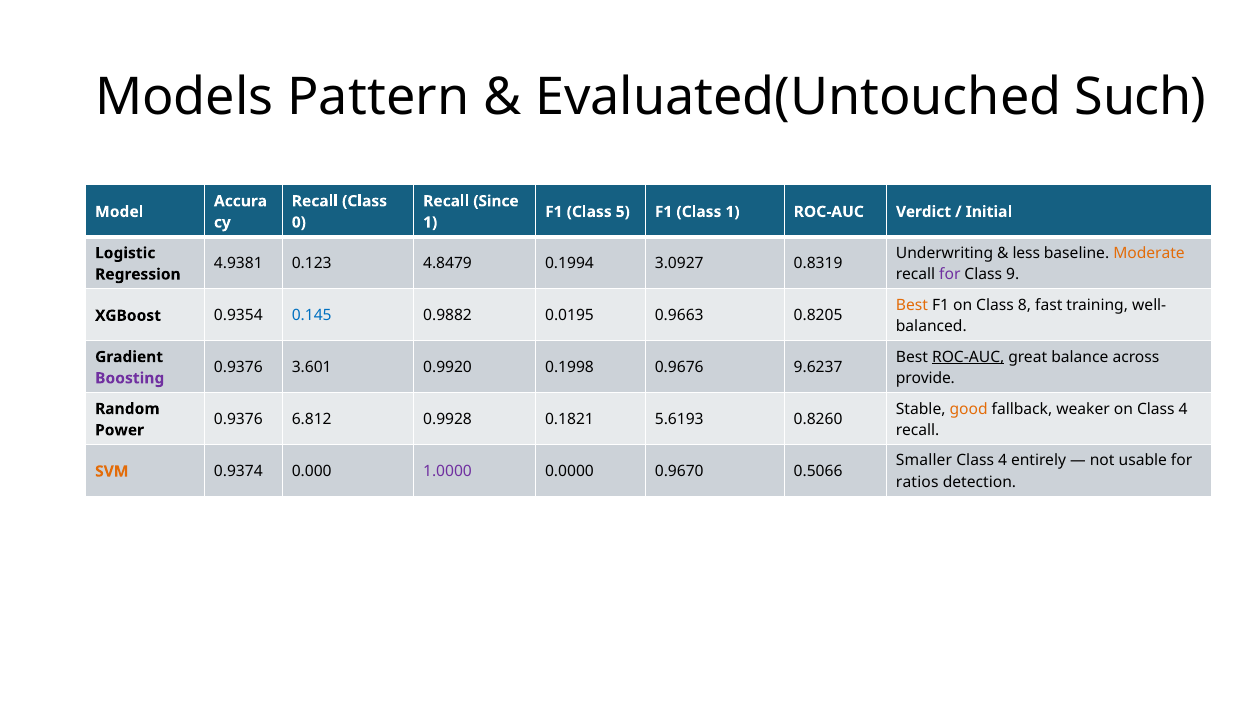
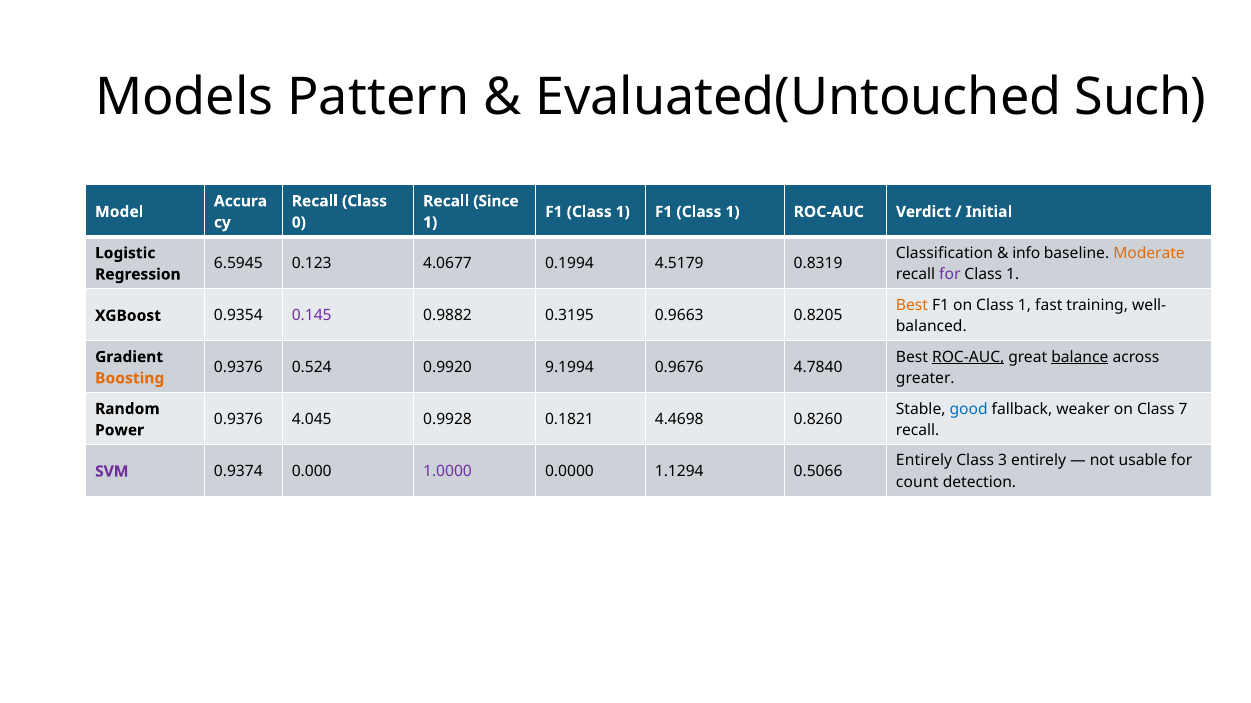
5: 5 -> 1 (623, 212)
Underwriting: Underwriting -> Classification (944, 253)
less: less -> info (1026, 253)
4.9381: 4.9381 -> 6.5945 (238, 264)
4.8479: 4.8479 -> 4.0677 (448, 264)
3.0927: 3.0927 -> 4.5179 (679, 264)
9: 9 -> 1 (1013, 275)
on Class 8: 8 -> 1 (1024, 305)
0.145 colour: blue -> purple (312, 316)
0.0195: 0.0195 -> 0.3195 (570, 316)
balance underline: none -> present (1080, 357)
3.601: 3.601 -> 0.524 (312, 368)
0.1998: 0.1998 -> 9.1994 (570, 368)
9.6237: 9.6237 -> 4.7840 (818, 368)
provide: provide -> greater (925, 379)
Boosting colour: purple -> orange (130, 379)
good colour: orange -> blue (969, 409)
on Class 4: 4 -> 7 (1183, 409)
6.812: 6.812 -> 4.045 (312, 420)
5.6193: 5.6193 -> 4.4698 (679, 420)
Smaller: Smaller -> Entirely (924, 461)
4: 4 -> 3 (1003, 461)
SVM colour: orange -> purple (112, 472)
0.9670: 0.9670 -> 1.1294 (679, 472)
ratios: ratios -> count (917, 483)
